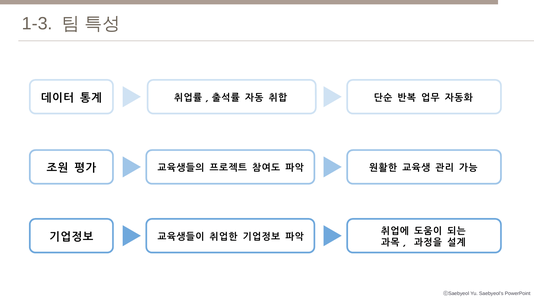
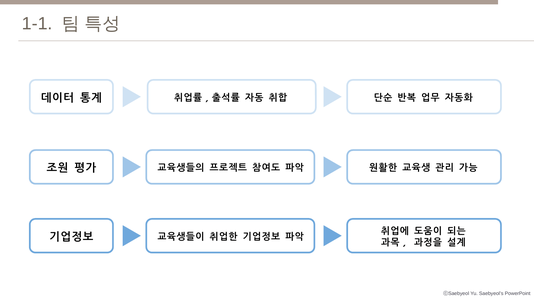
1-3: 1-3 -> 1-1 (37, 24)
